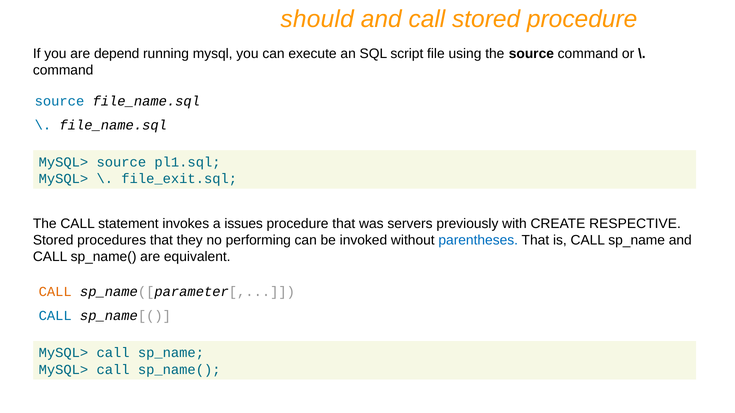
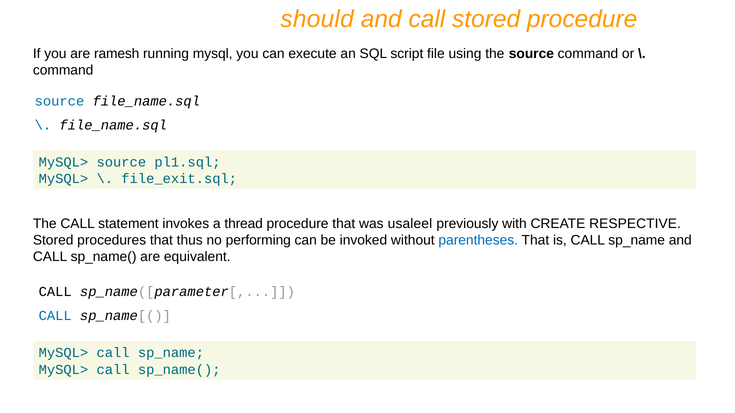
depend: depend -> ramesh (117, 54)
issues: issues -> thread (244, 224)
servers: servers -> usaleel (410, 224)
they: they -> thus (190, 240)
CALL colour: orange -> black (55, 292)
